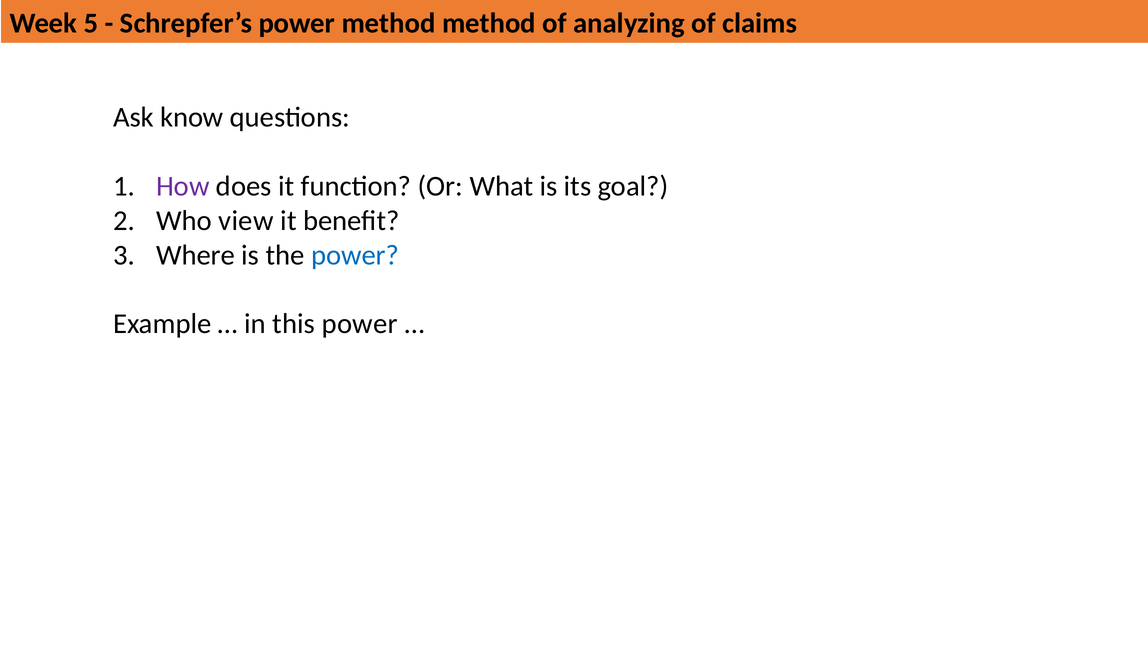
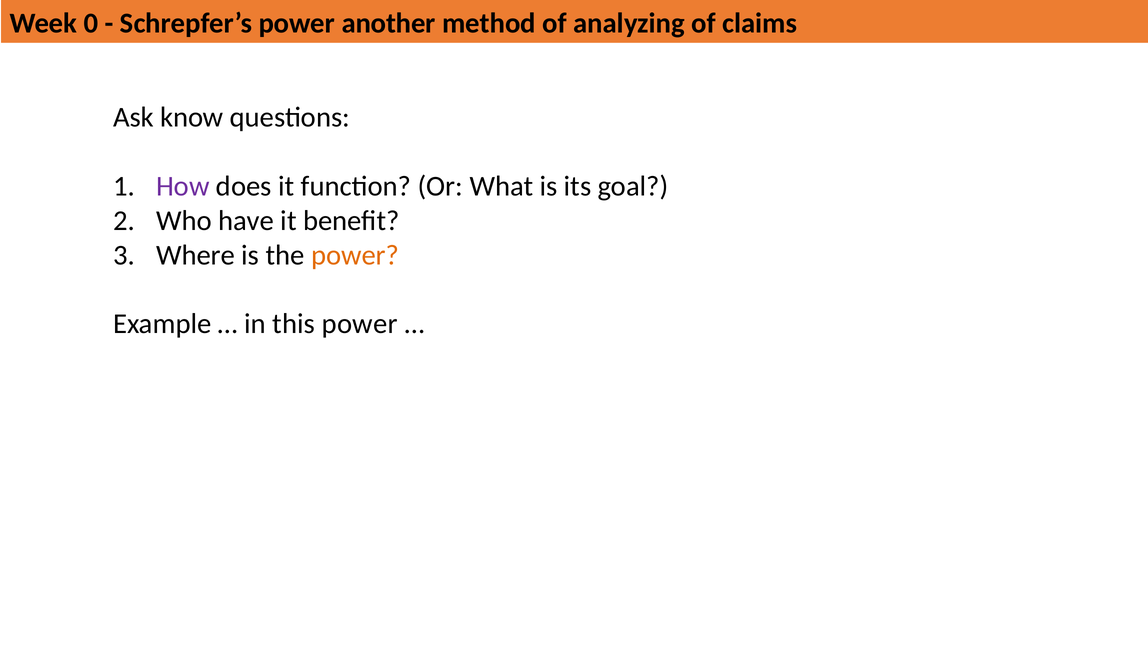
5: 5 -> 0 (91, 23)
power method: method -> another (389, 23)
view: view -> have (246, 220)
power colour: blue -> orange (355, 255)
